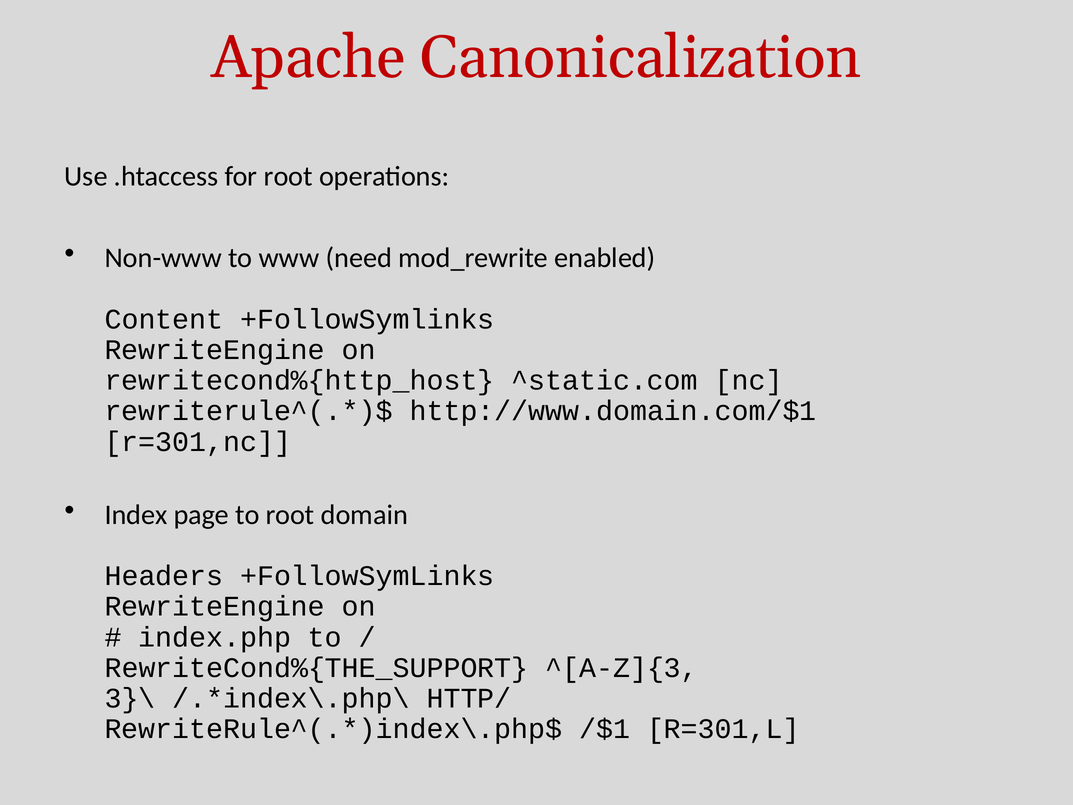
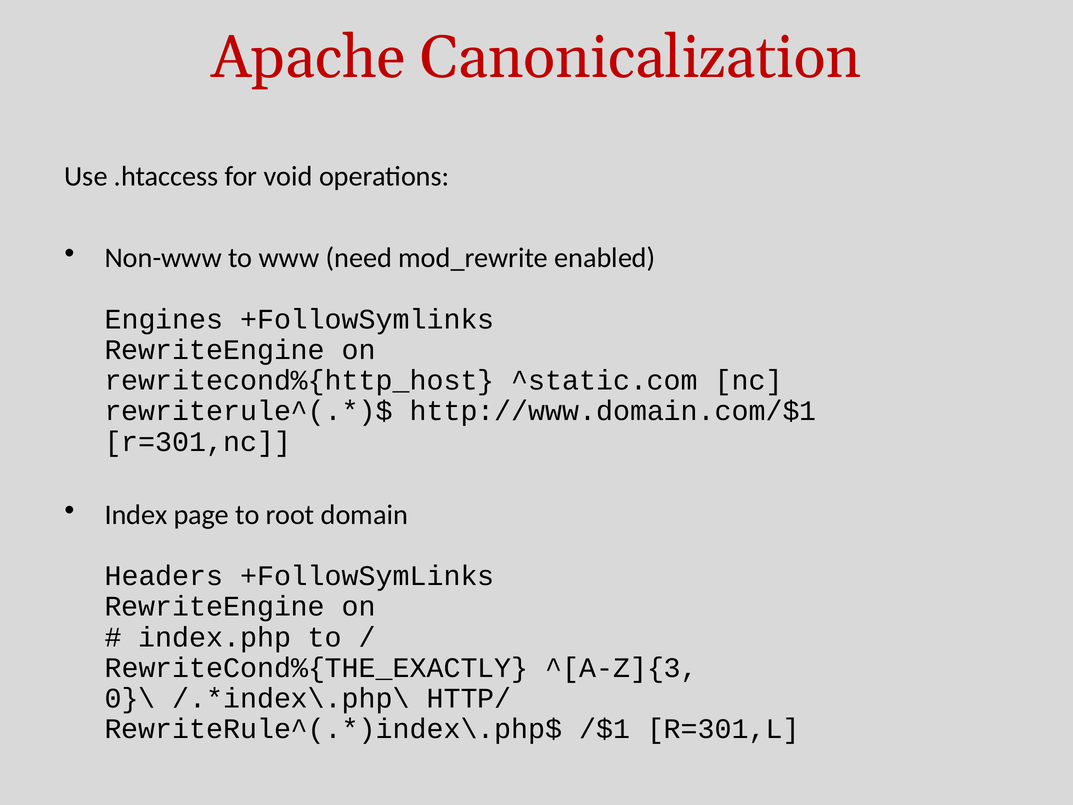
for root: root -> void (288, 176)
Content: Content -> Engines (164, 319)
RewriteCond%{THE_SUPPORT: RewriteCond%{THE_SUPPORT -> RewriteCond%{THE_EXACTLY (317, 668)
3}\: 3}\ -> 0}\ (130, 698)
